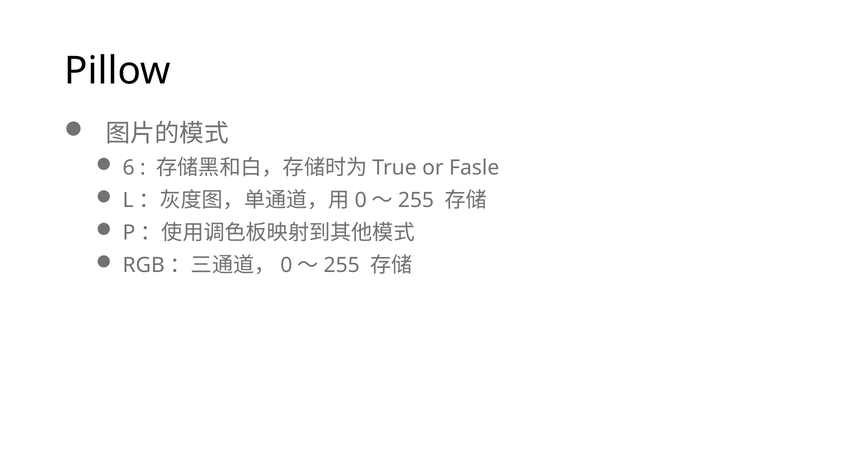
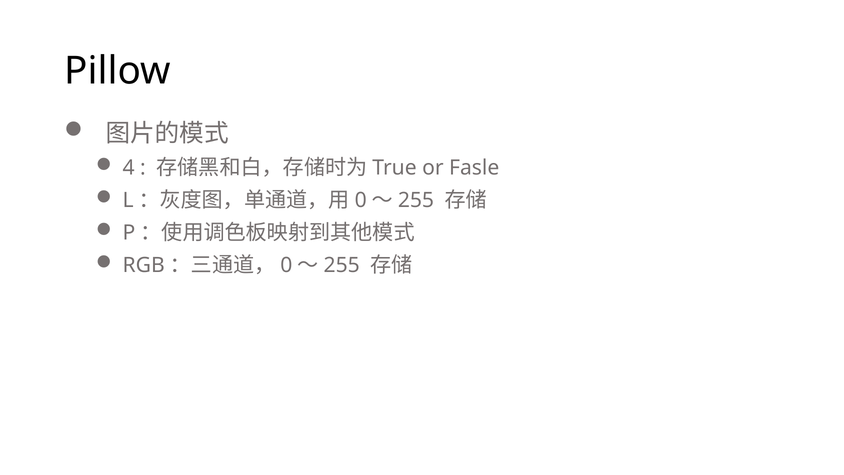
6: 6 -> 4 (129, 168)
